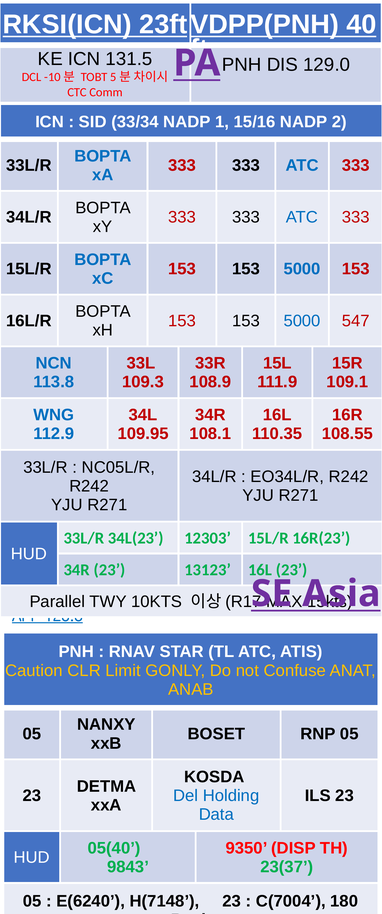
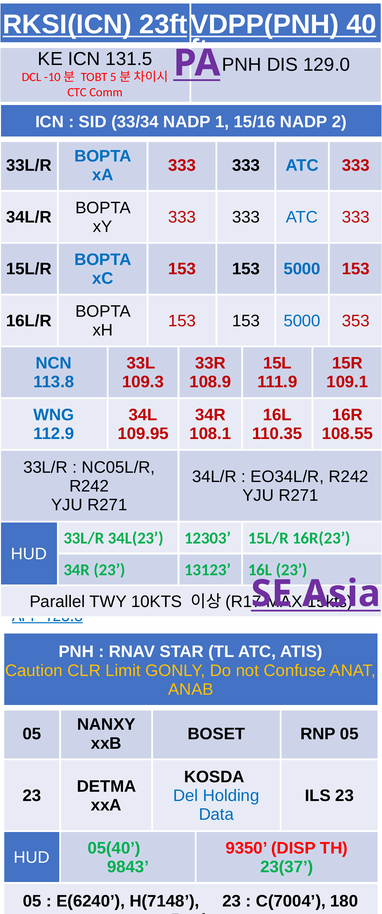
547: 547 -> 353 (356, 321)
